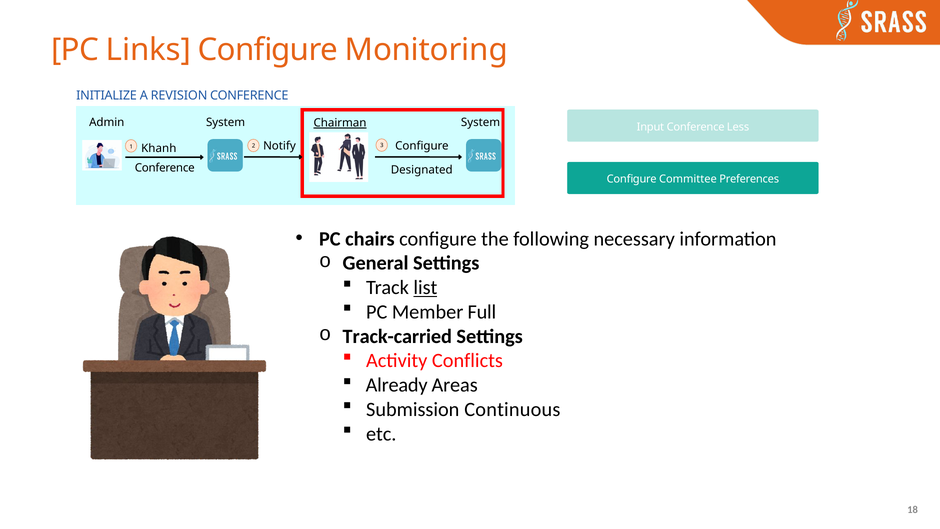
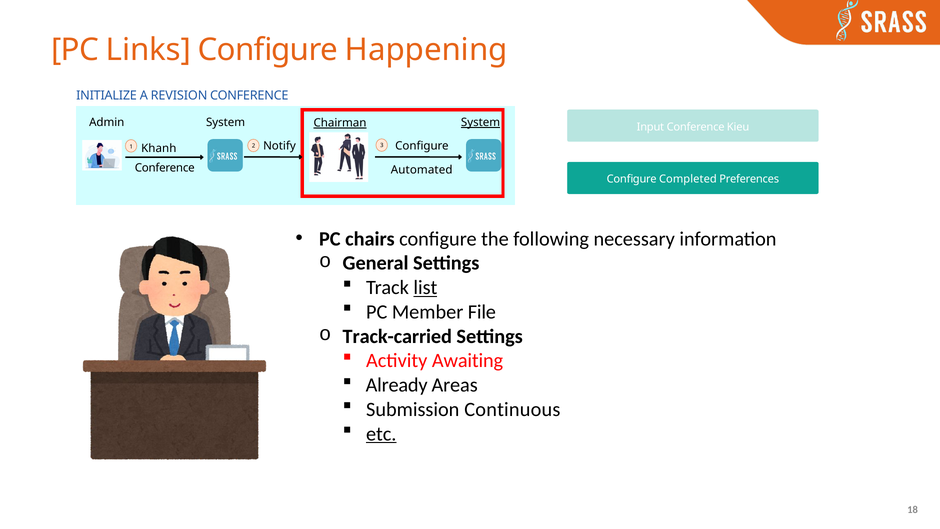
Monitoring: Monitoring -> Happening (426, 50)
System underline: none -> present (481, 123)
Less: Less -> Kieu (738, 127)
Designated: Designated -> Automated (422, 170)
Committee: Committee -> Completed (688, 179)
Full: Full -> File (482, 312)
Conflicts: Conflicts -> Awaiting (468, 361)
etc underline: none -> present (381, 434)
